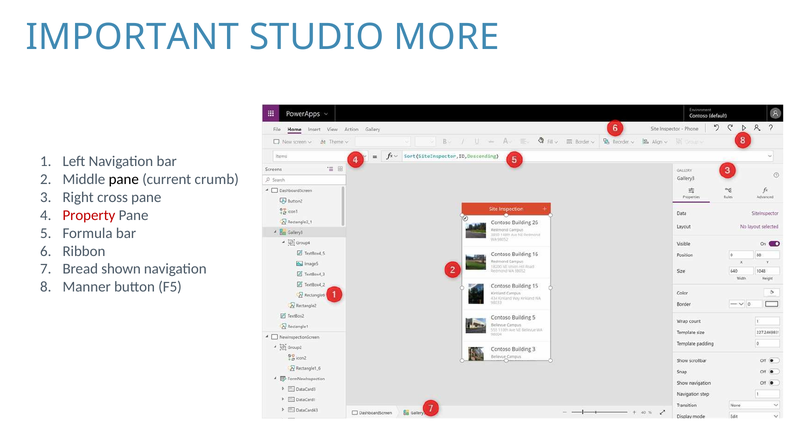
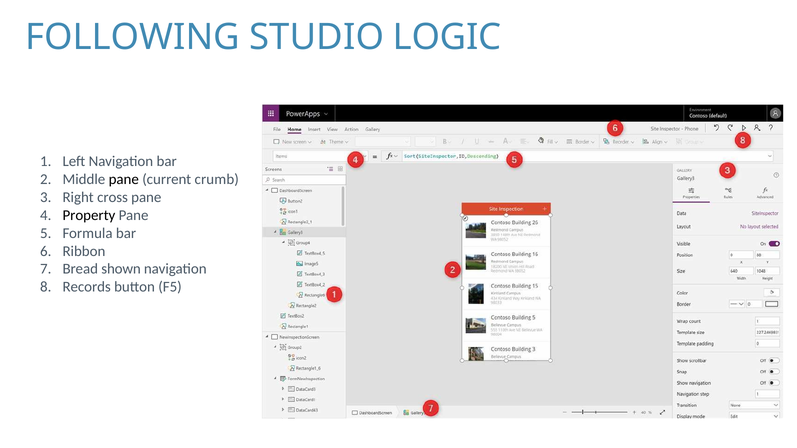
IMPORTANT: IMPORTANT -> FOLLOWING (133, 37)
MORE: MORE -> LOGIC (447, 37)
Property colour: red -> black (89, 215)
Manner: Manner -> Records (87, 287)
